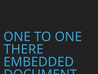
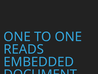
THERE: THERE -> READS (24, 49)
